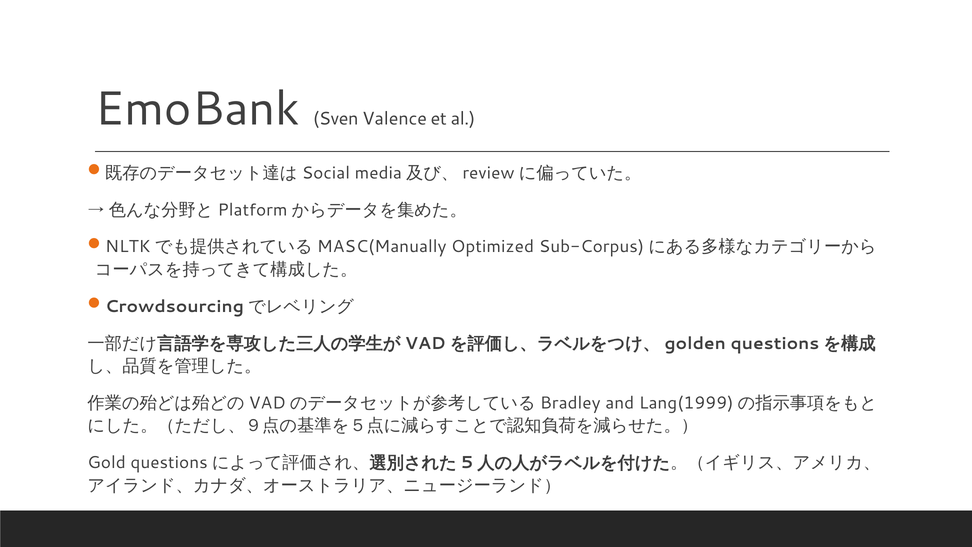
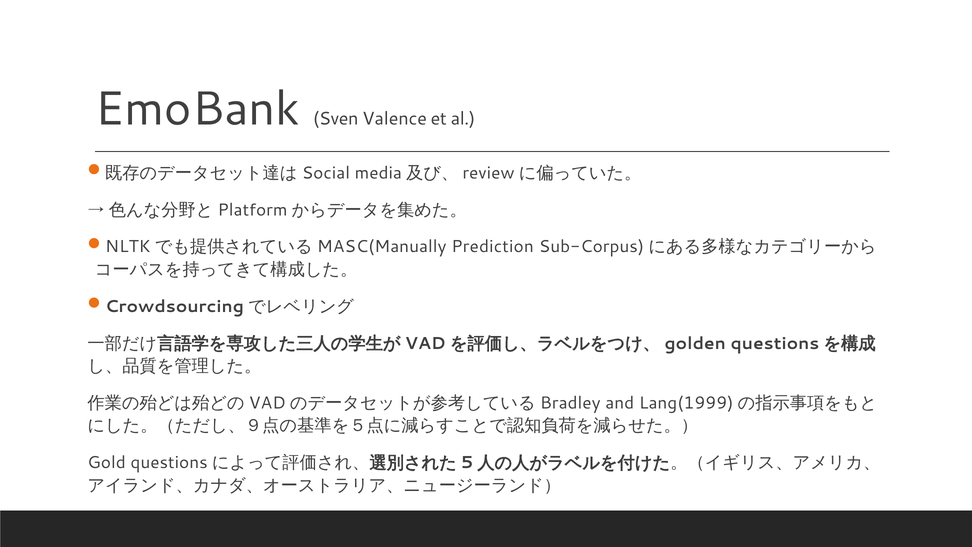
Optimized: Optimized -> Prediction (493, 247)
